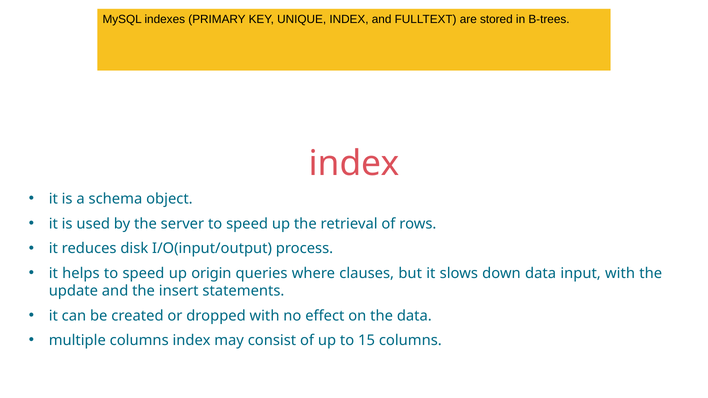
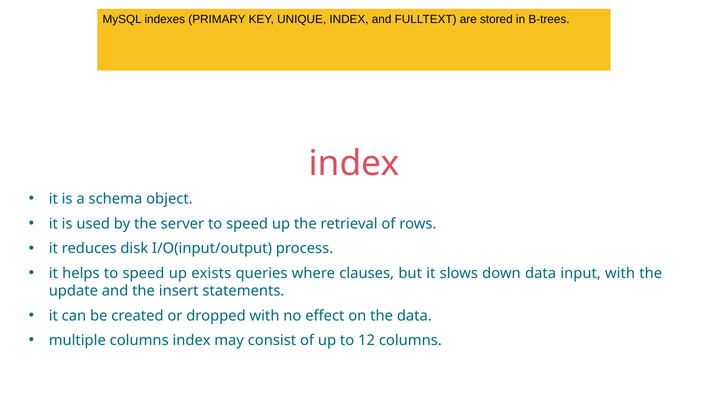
origin: origin -> exists (211, 273)
15: 15 -> 12 (367, 341)
